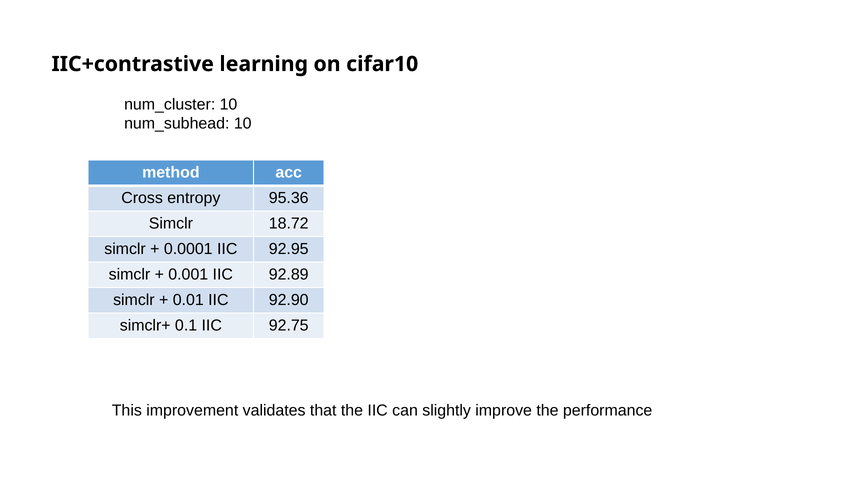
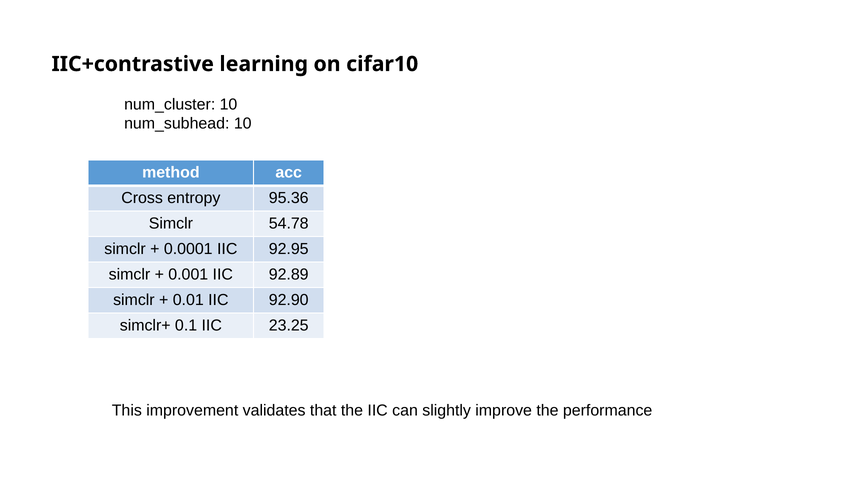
18.72: 18.72 -> 54.78 (289, 224)
92.75: 92.75 -> 23.25 (289, 326)
